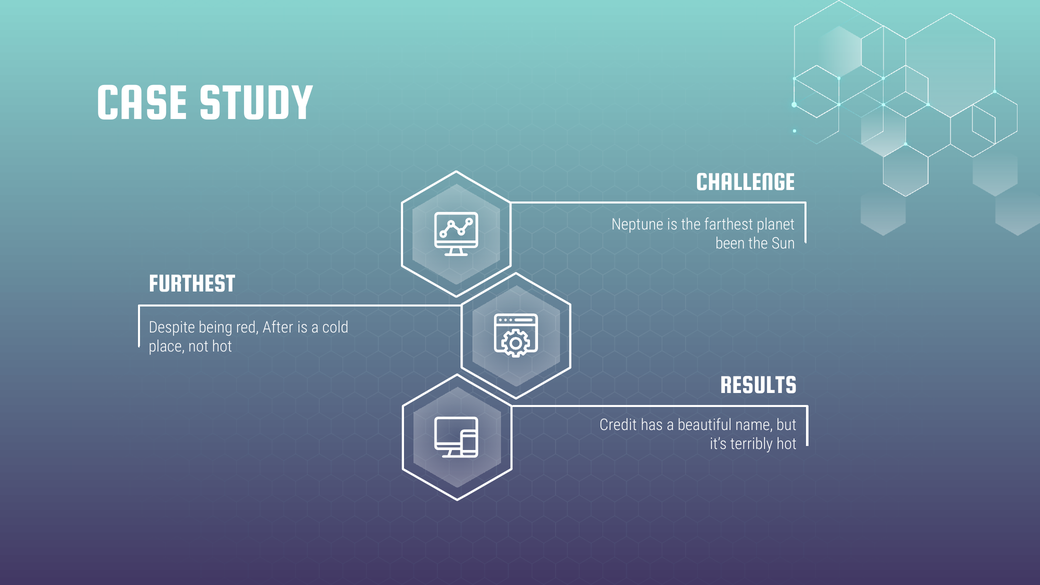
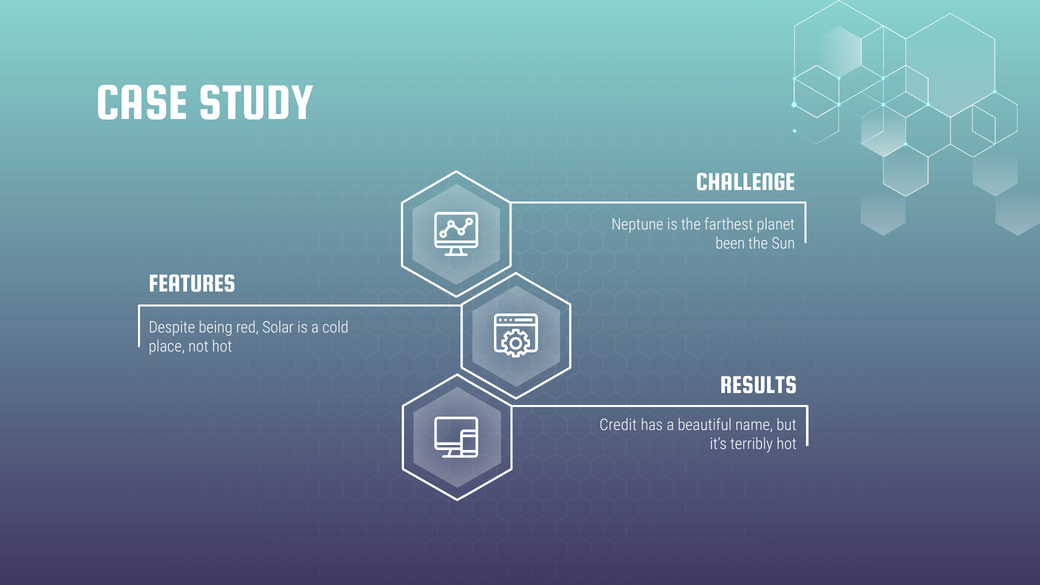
FURTHEST: FURTHEST -> FEATURES (192, 283)
After: After -> Solar (278, 328)
